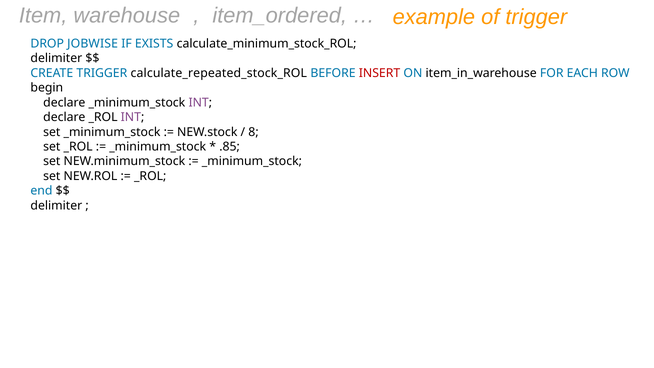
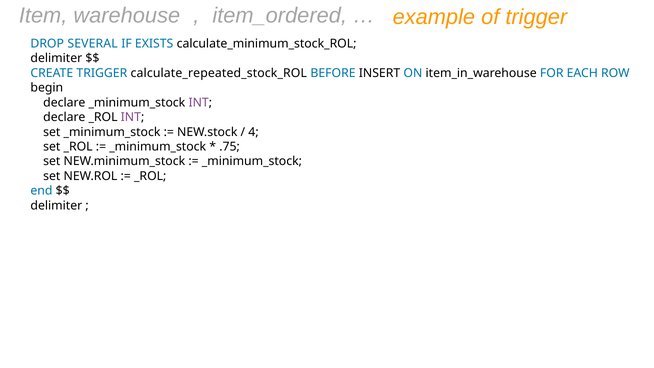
JOBWISE: JOBWISE -> SEVERAL (93, 44)
INSERT colour: red -> black (380, 73)
8: 8 -> 4 (254, 132)
.85: .85 -> .75 (230, 147)
